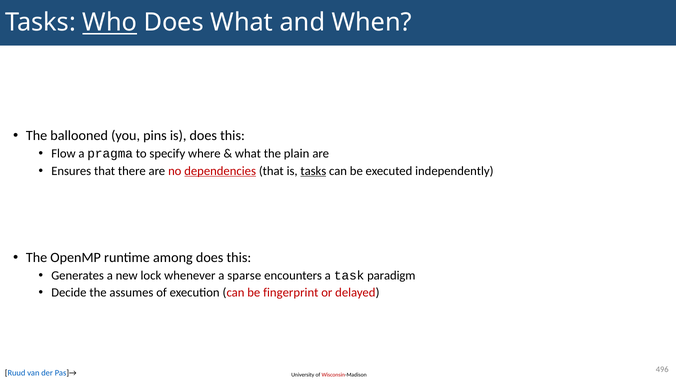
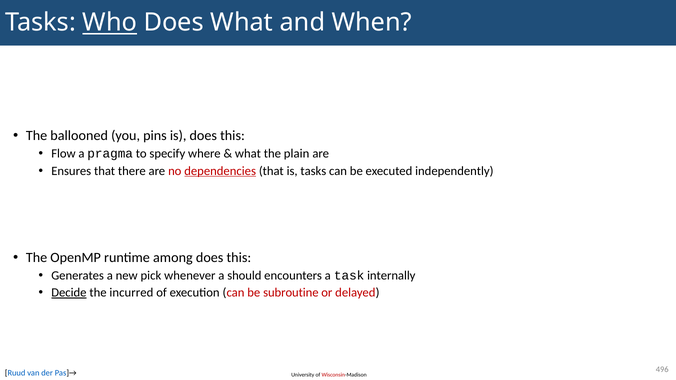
tasks underline: present -> none (313, 171)
lock: lock -> pick (151, 276)
sparse: sparse -> should (244, 276)
paradigm: paradigm -> internally (391, 276)
Decide underline: none -> present (69, 293)
assumes: assumes -> incurred (131, 293)
fingerprint: fingerprint -> subroutine (291, 293)
